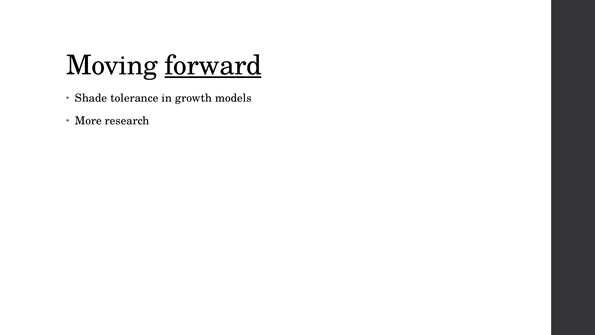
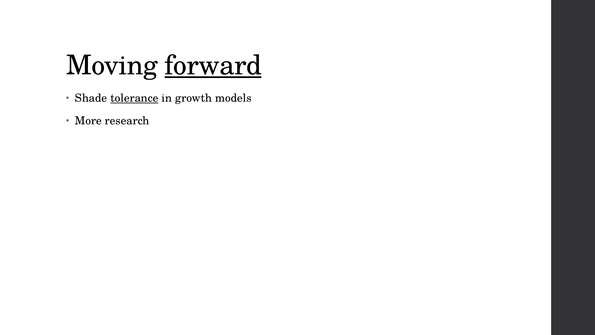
tolerance underline: none -> present (134, 98)
